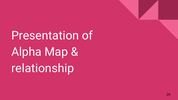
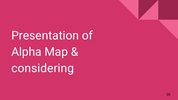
relationship: relationship -> considering (43, 68)
